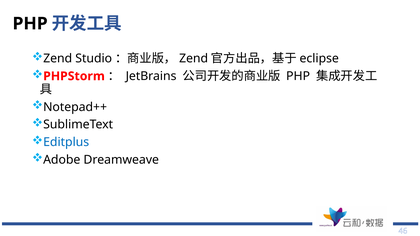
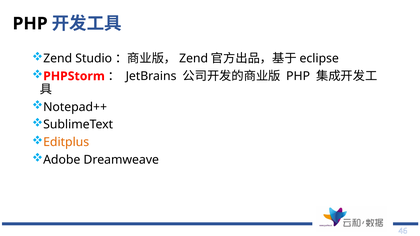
Editplus colour: blue -> orange (66, 142)
